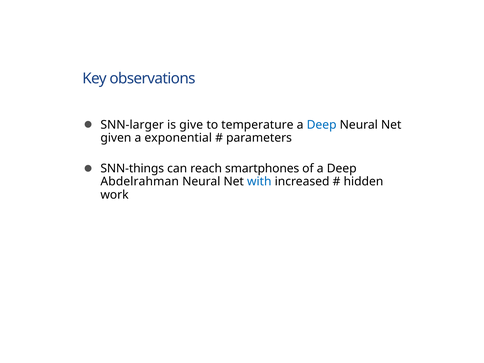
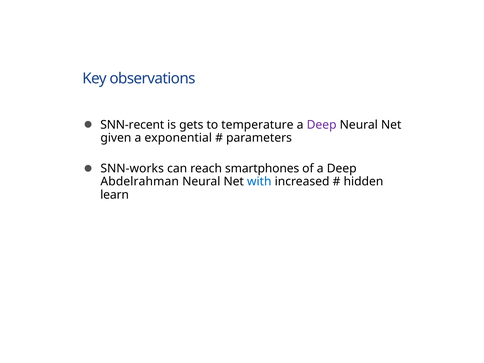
SNN-larger: SNN-larger -> SNN-recent (132, 125)
give: give -> gets (191, 125)
Deep colour: blue -> purple (322, 125)
SNN-things: SNN-things -> SNN-works (132, 169)
work: work -> learn (115, 195)
